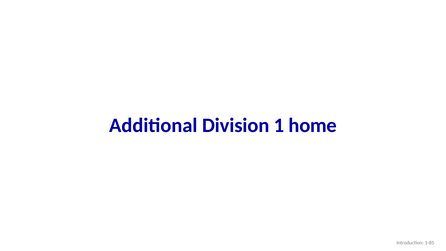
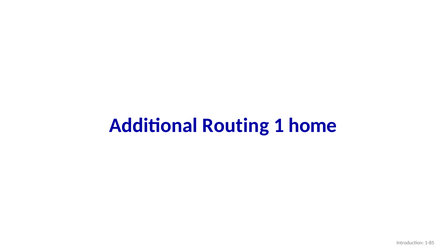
Division: Division -> Routing (236, 125)
